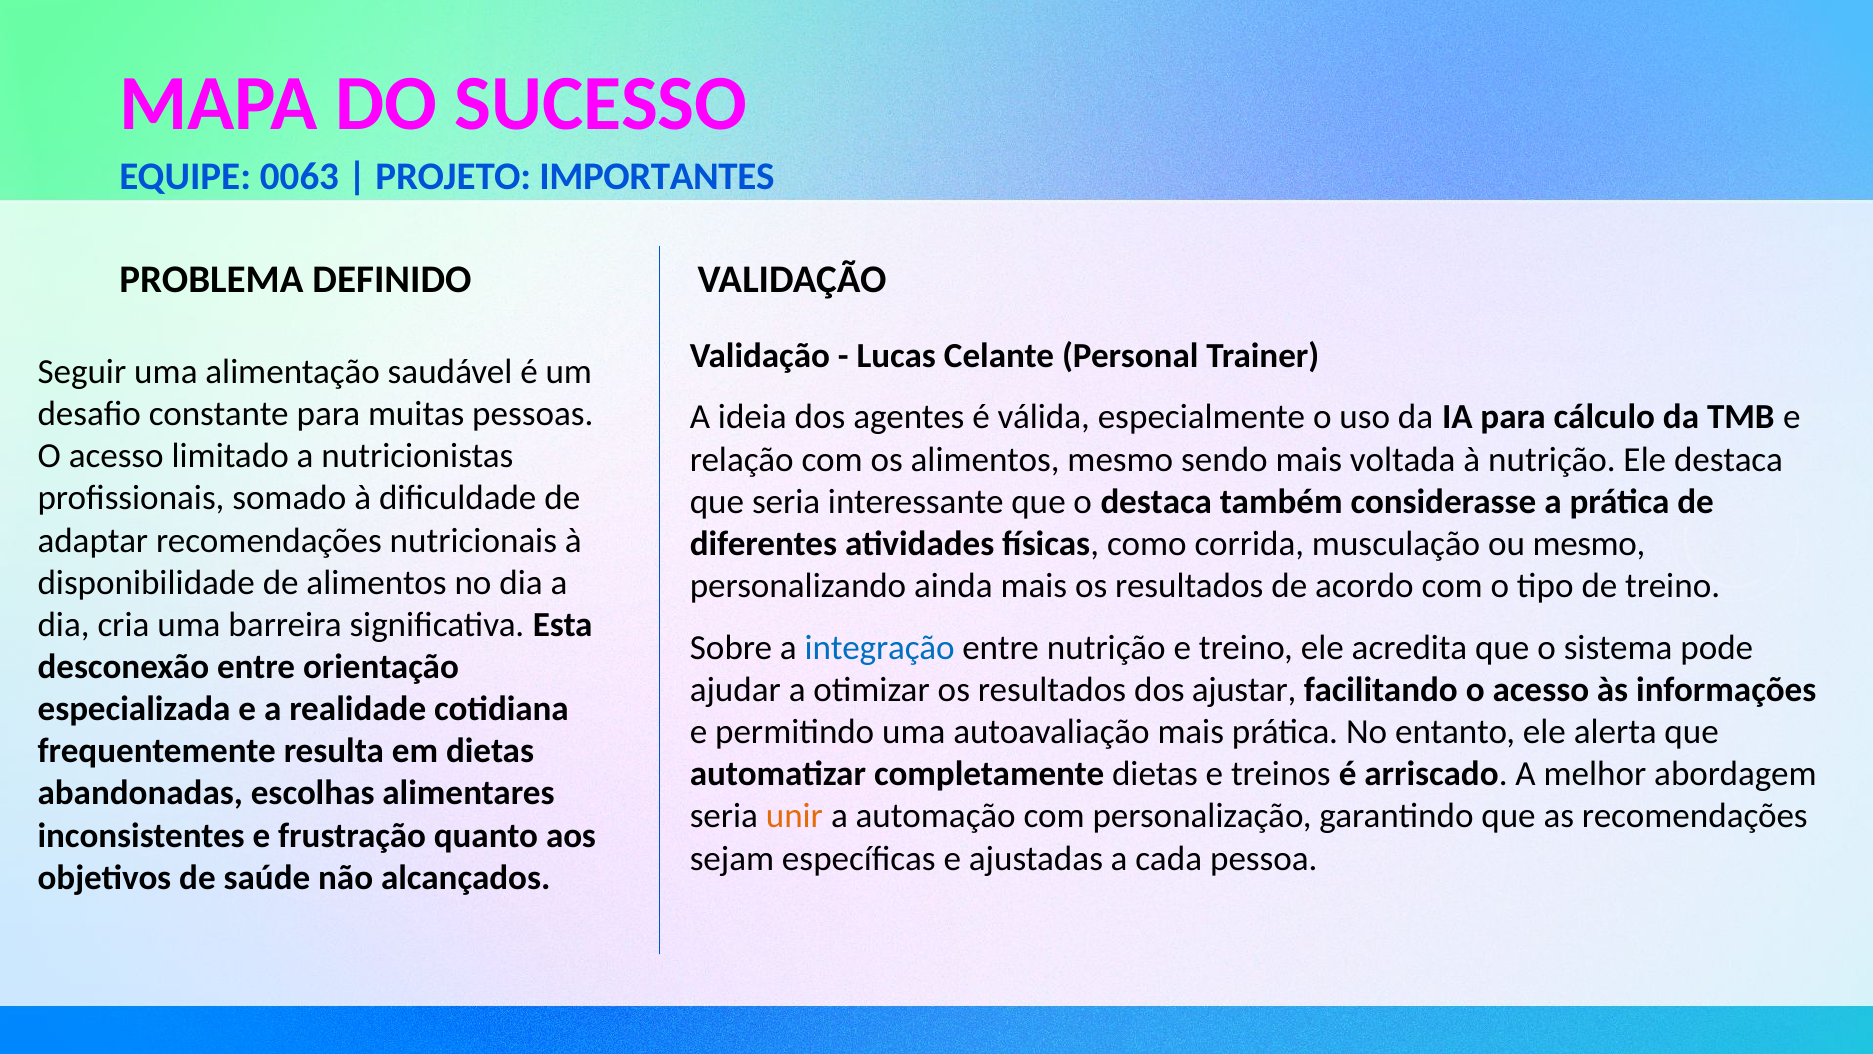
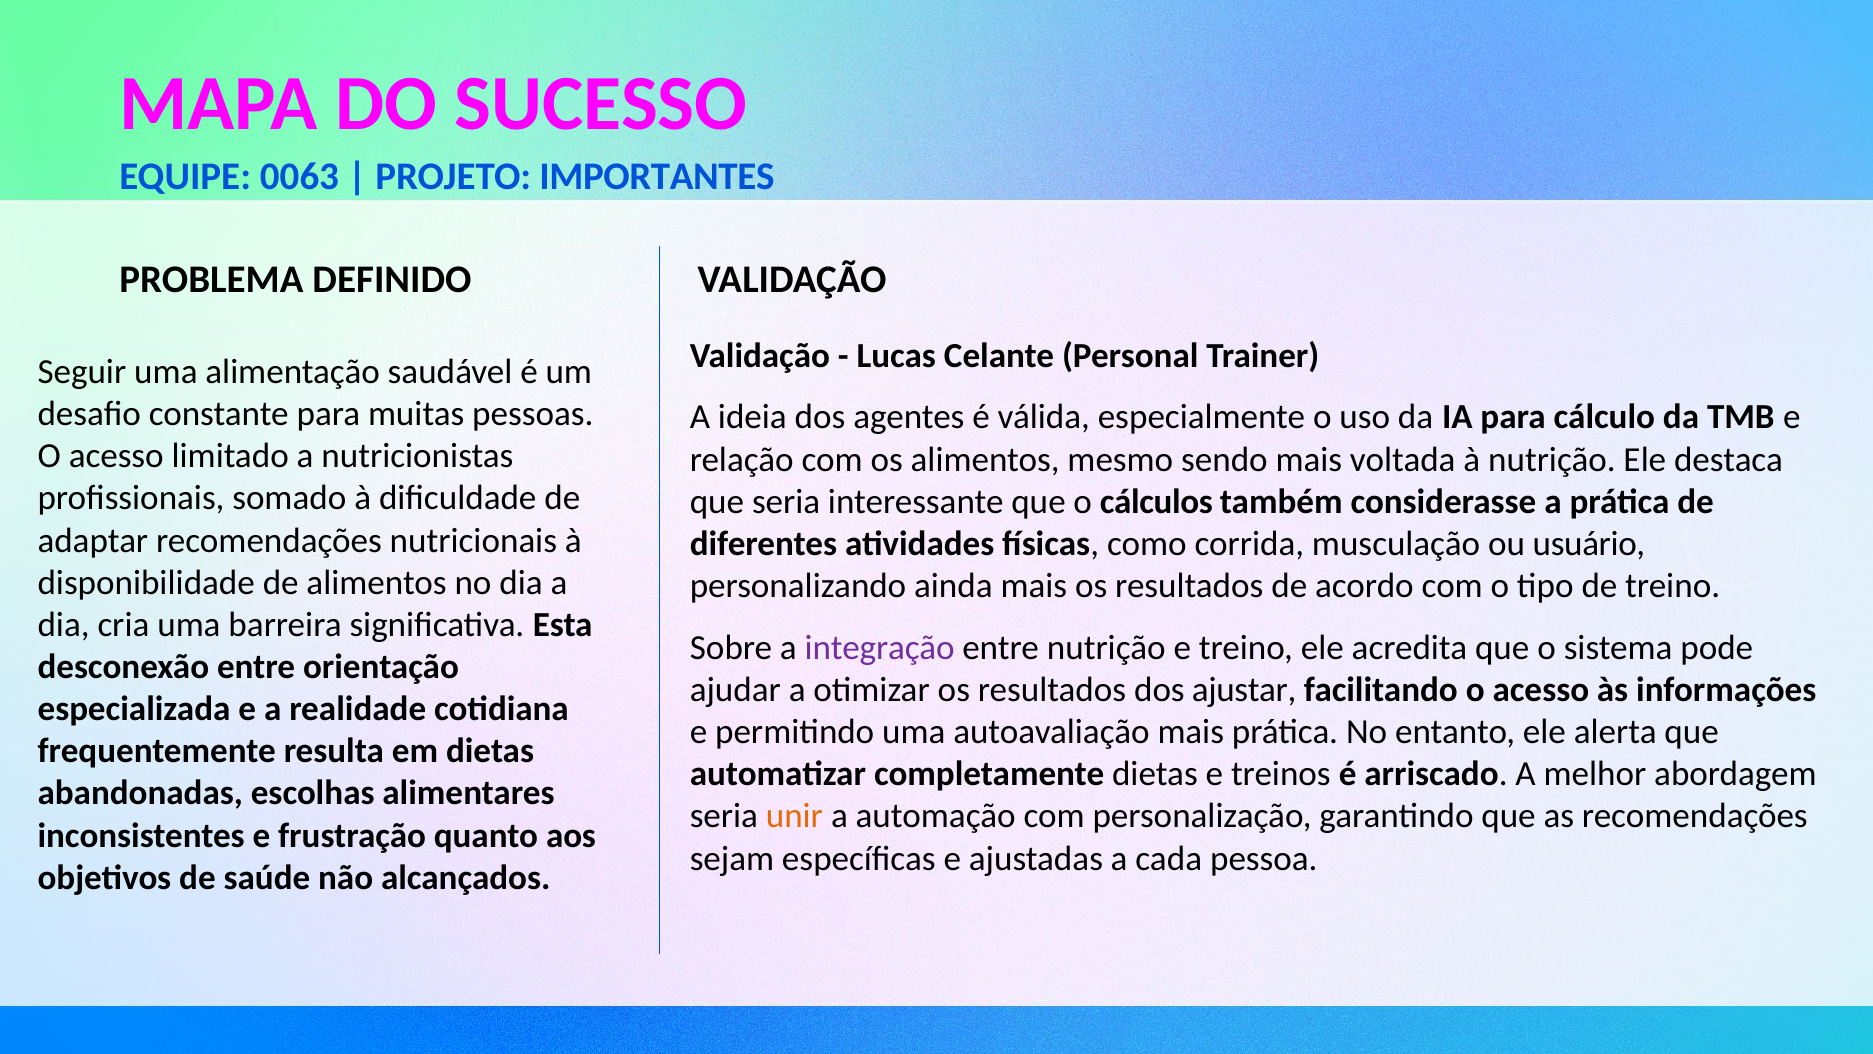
o destaca: destaca -> cálculos (1156, 501)
ou mesmo: mesmo -> usuário (1589, 544)
integração colour: blue -> purple (880, 647)
